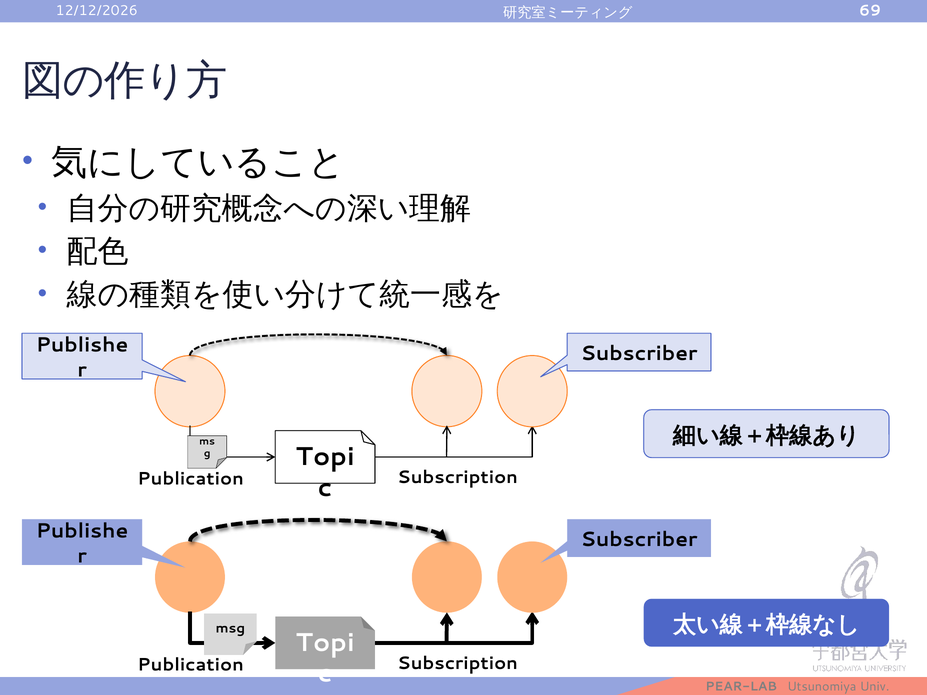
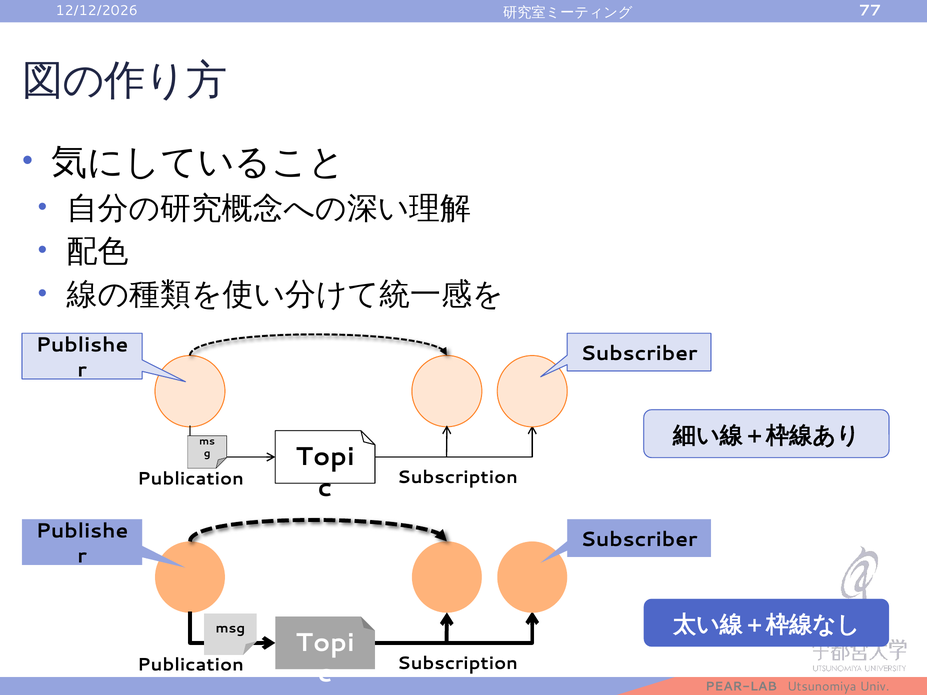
69: 69 -> 77 (870, 11)
